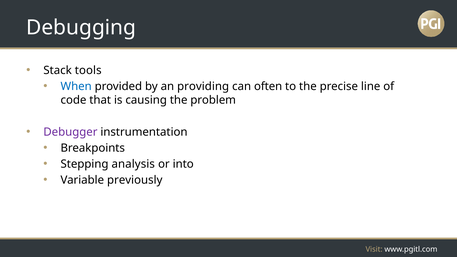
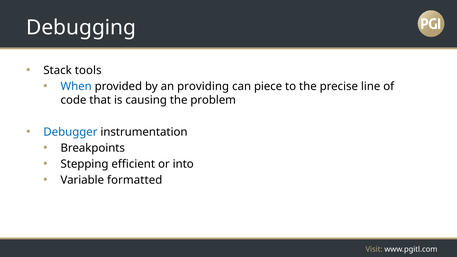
often: often -> piece (268, 86)
Debugger colour: purple -> blue (70, 132)
analysis: analysis -> efficient (133, 164)
previously: previously -> formatted (135, 180)
